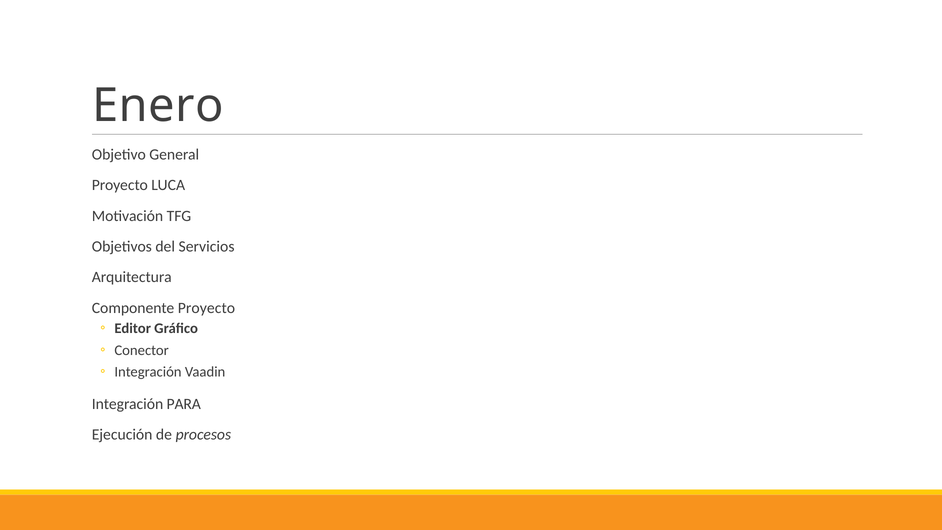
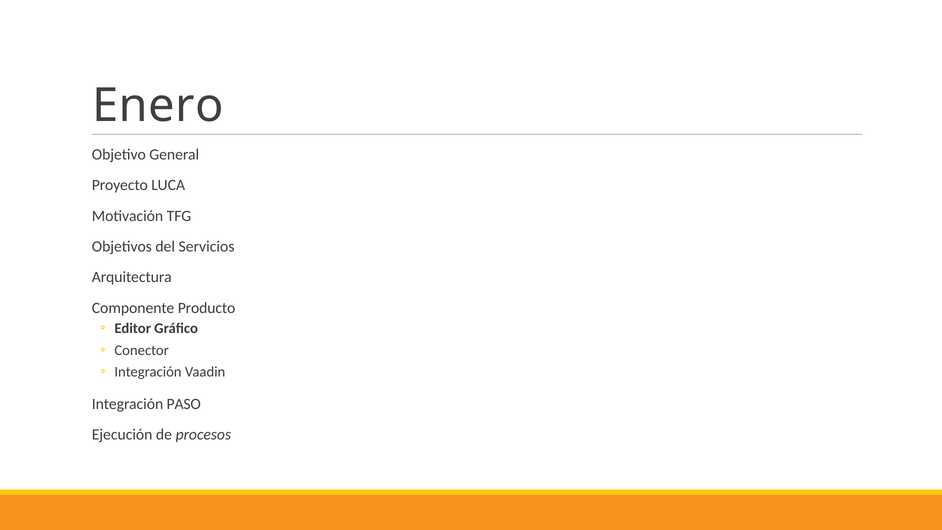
Componente Proyecto: Proyecto -> Producto (207, 308)
PARA: PARA -> PASO (184, 404)
